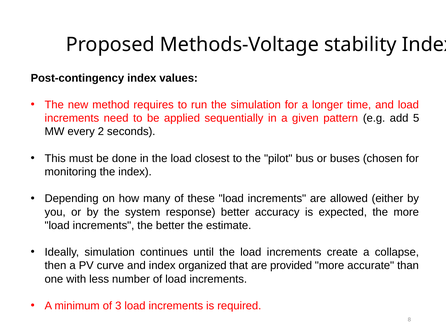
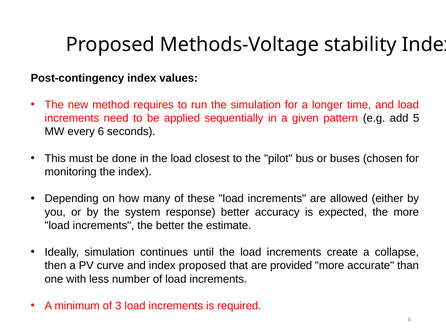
2: 2 -> 6 (101, 131)
index organized: organized -> proposed (202, 265)
